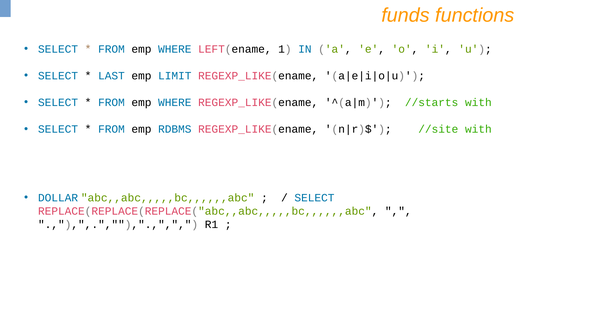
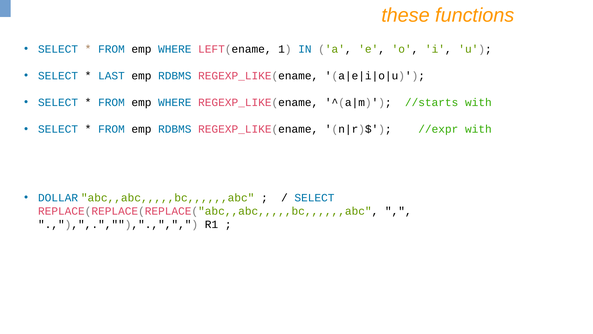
funds: funds -> these (406, 15)
LIMIT: LIMIT -> RDBMS (175, 76)
//site: //site -> //expr (438, 129)
